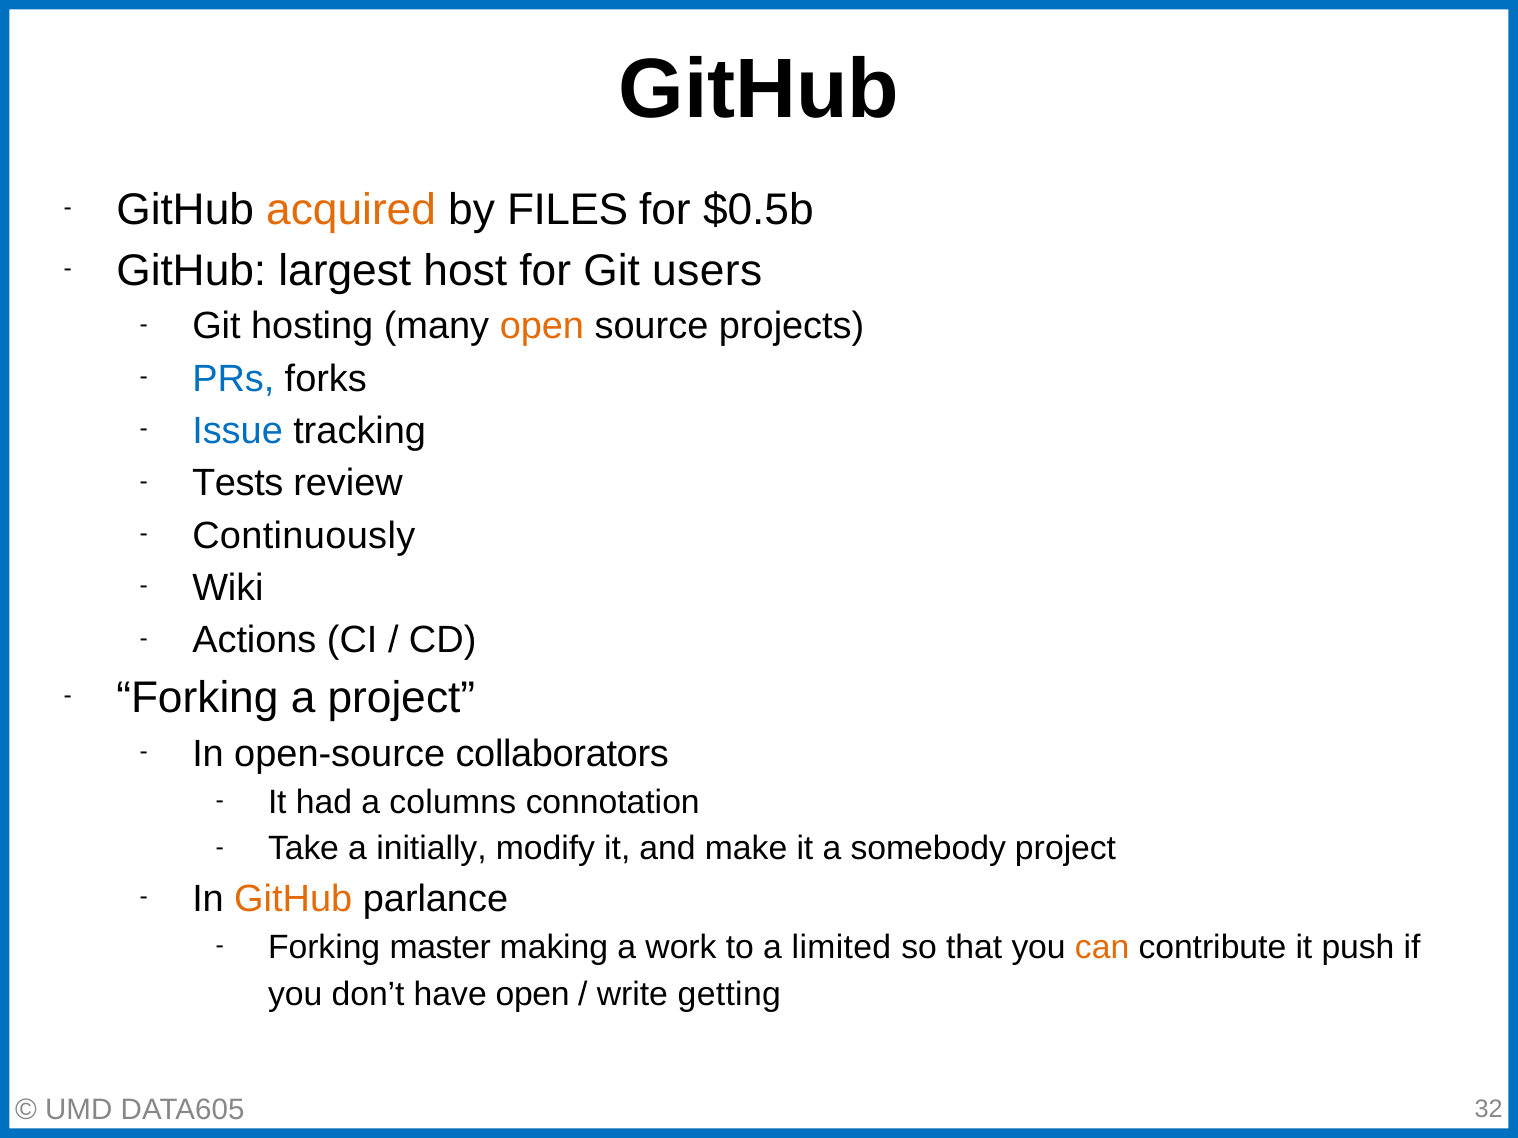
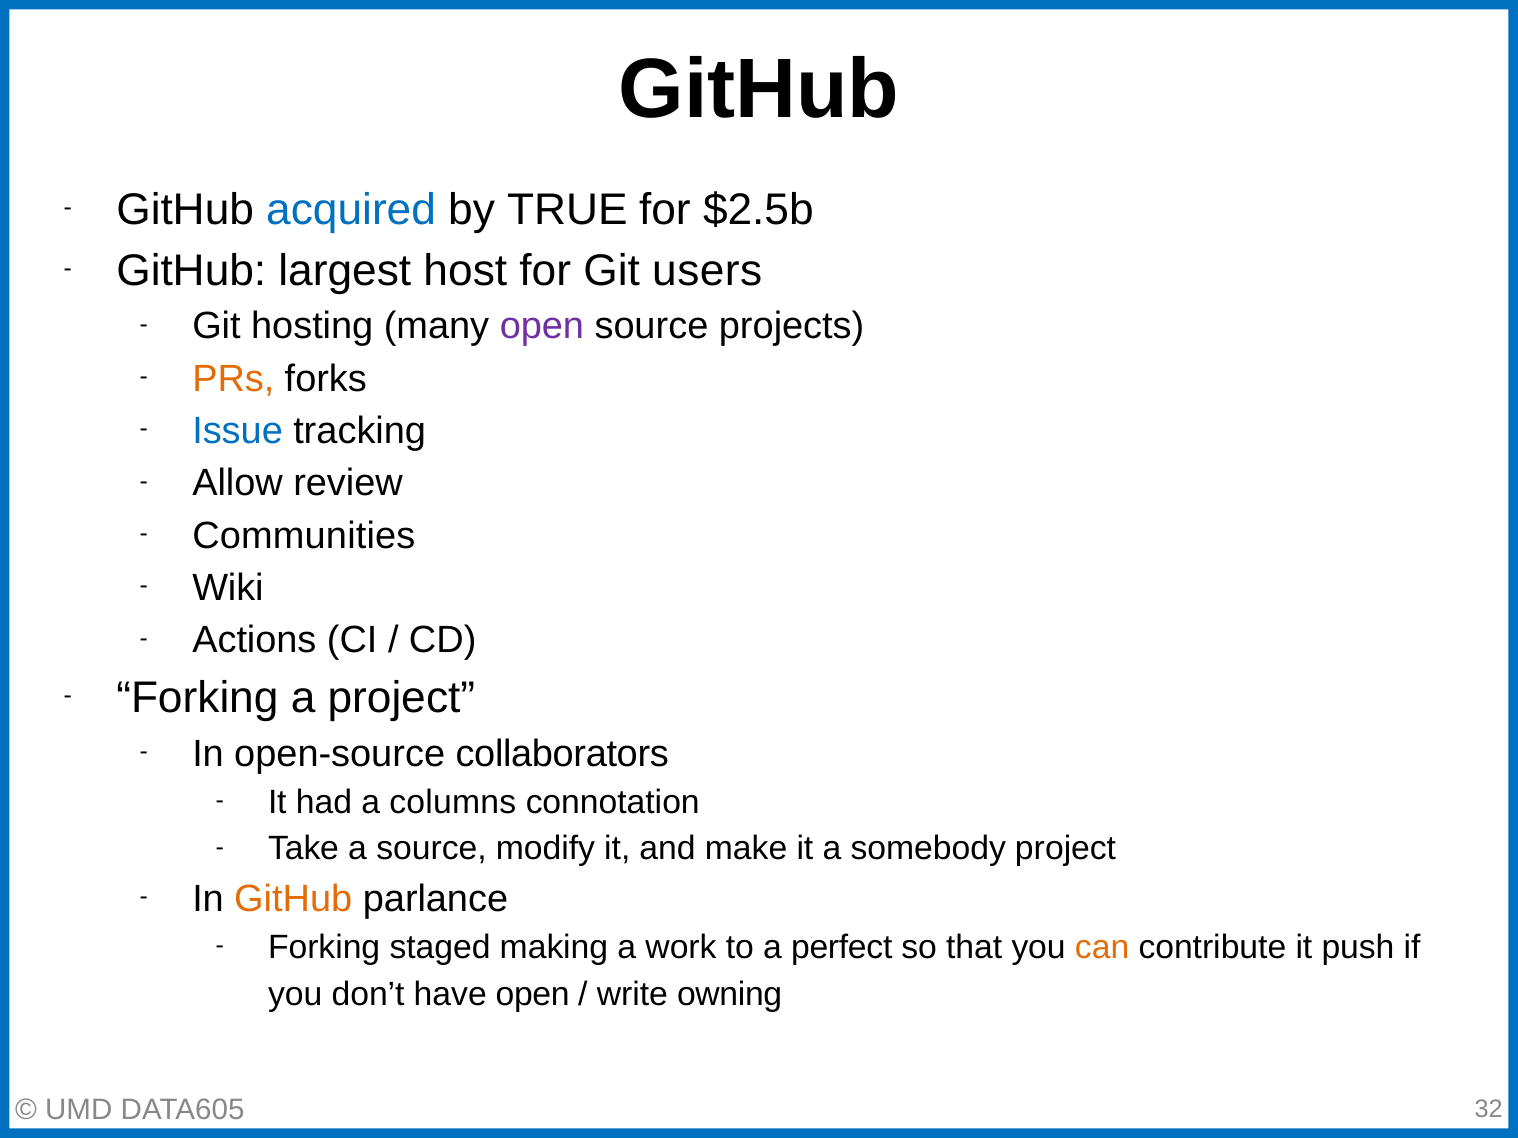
acquired colour: orange -> blue (351, 210)
FILES: FILES -> TRUE (567, 210)
$0.5b: $0.5b -> $2.5b (758, 210)
open colour: orange -> purple (542, 326)
PRs colour: blue -> orange (233, 379)
Tests: Tests -> Allow (238, 484)
Continuously: Continuously -> Communities (304, 536)
a initially: initially -> source (431, 849)
master: master -> staged (440, 948)
limited: limited -> perfect (842, 948)
getting: getting -> owning (730, 995)
